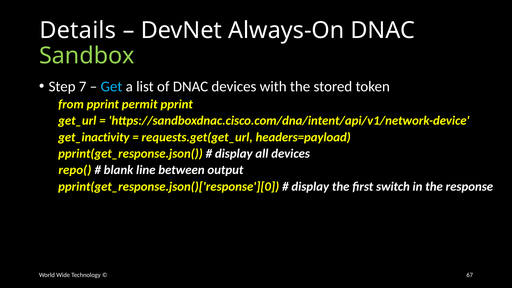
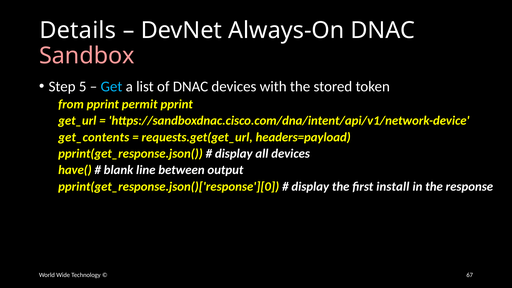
Sandbox colour: light green -> pink (87, 56)
7: 7 -> 5 (83, 87)
get_inactivity: get_inactivity -> get_contents (94, 137)
repo(: repo( -> have( (75, 170)
switch: switch -> install (393, 187)
